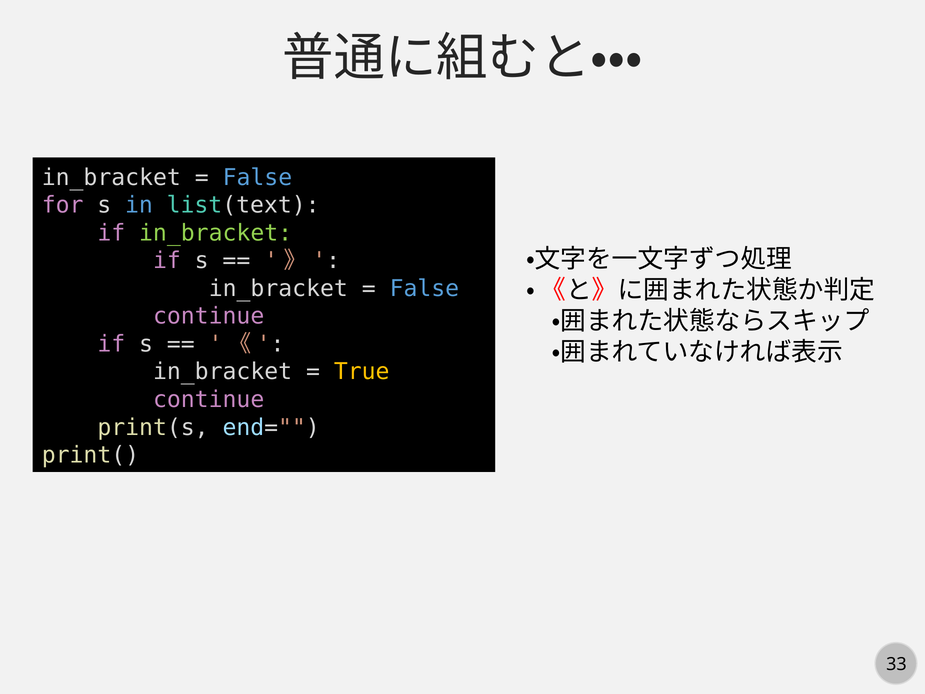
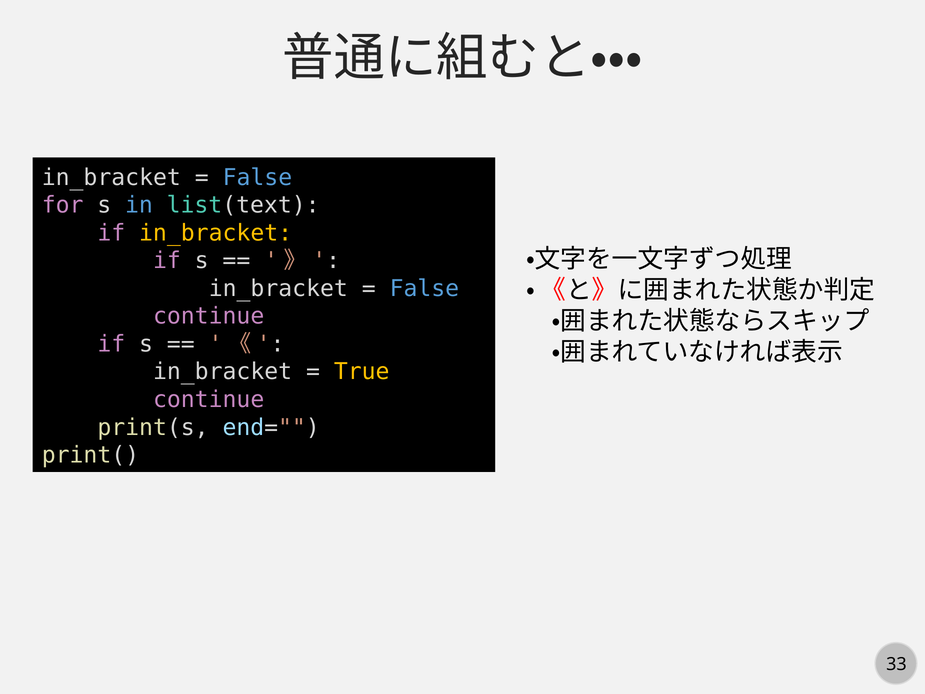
in_bracket colour: light green -> yellow (216, 233)
